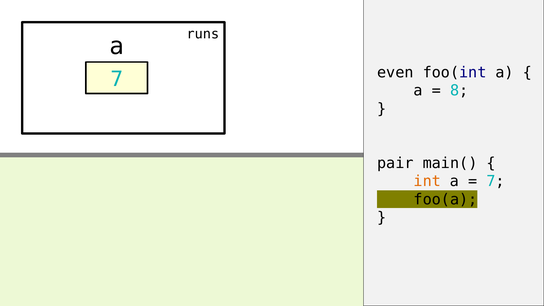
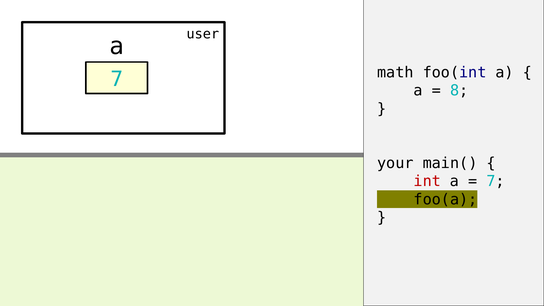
runs: runs -> user (203, 34)
even: even -> math (395, 72)
pair: pair -> your (395, 163)
int colour: orange -> red (427, 181)
